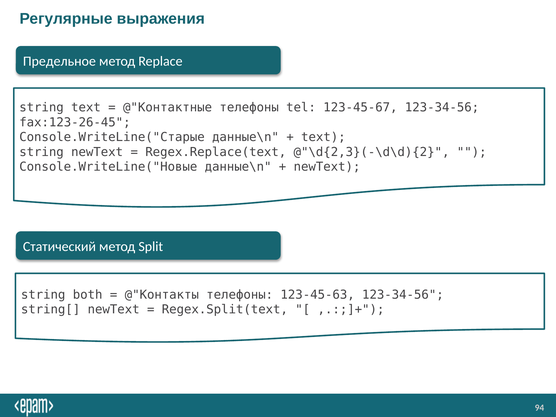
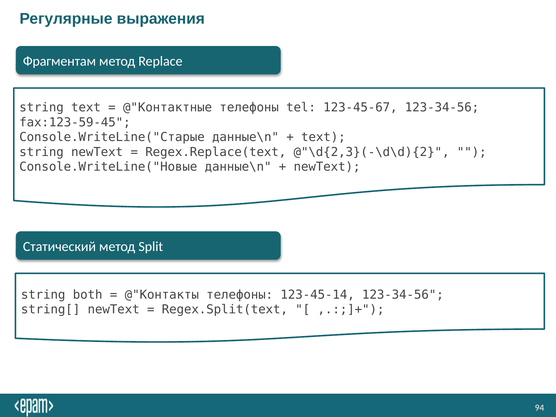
Предельное: Предельное -> Фрагментам (59, 61)
fax:123-26-45: fax:123-26-45 -> fax:123-59-45 (75, 122)
123-45-63: 123-45-63 -> 123-45-14 (318, 295)
